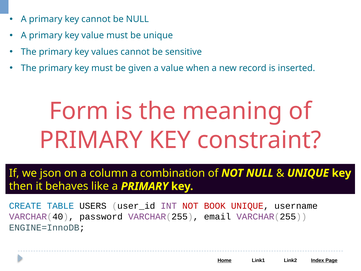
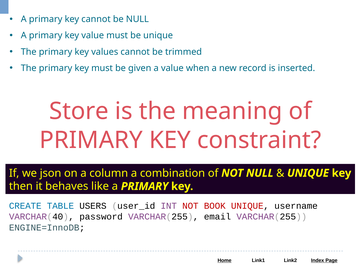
sensitive: sensitive -> trimmed (184, 52)
Form: Form -> Store (79, 111)
